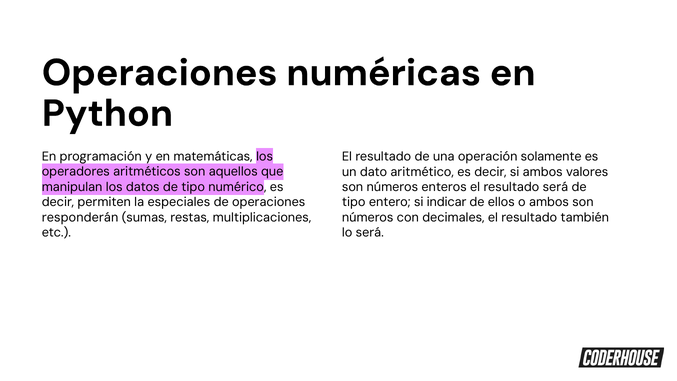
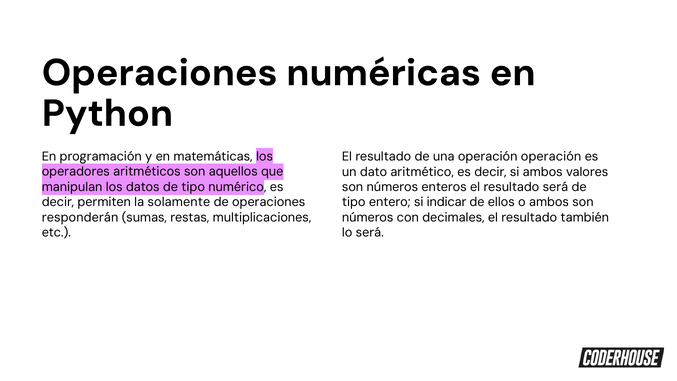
operación solamente: solamente -> operación (551, 157)
especiales: especiales -> solamente (179, 202)
